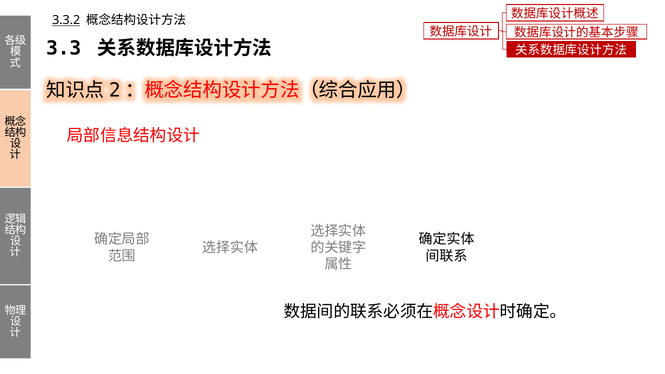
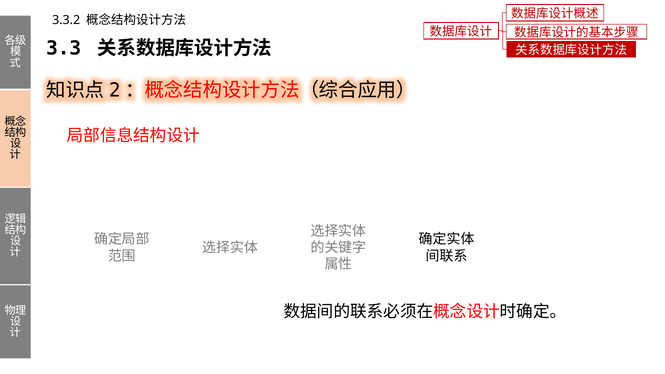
3.3.2 underline: present -> none (66, 20)
